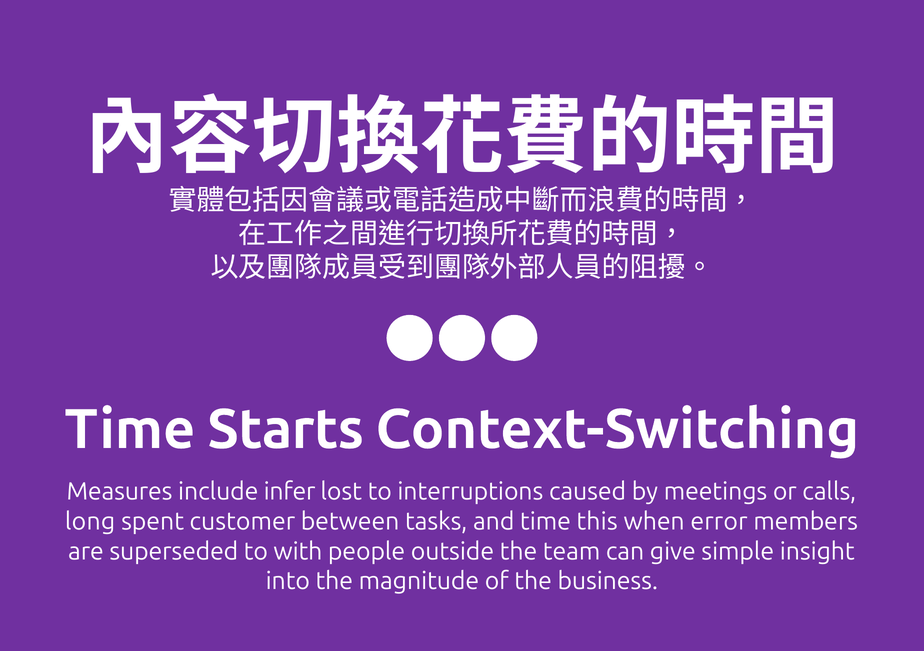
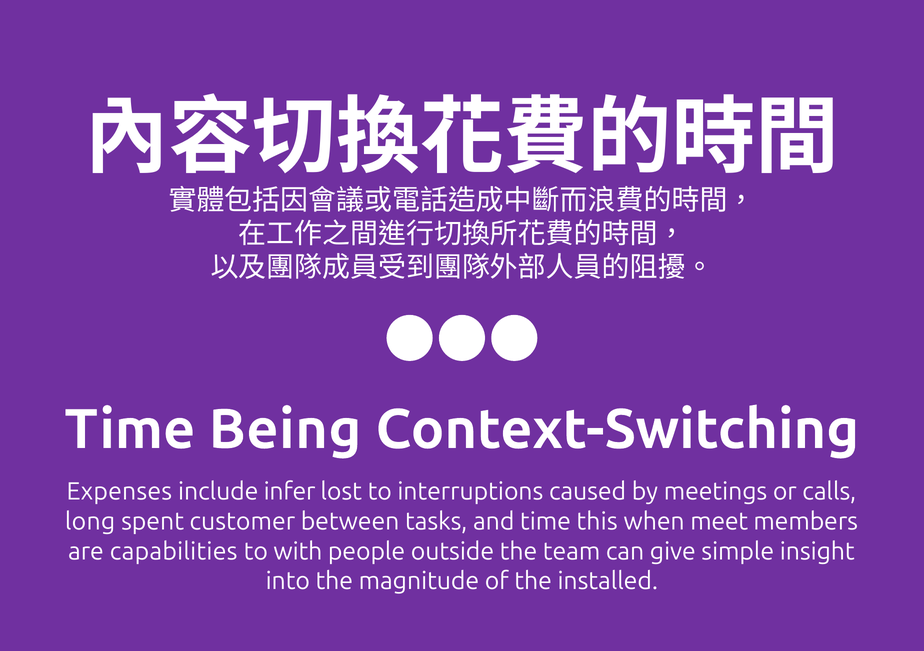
Starts: Starts -> Being (285, 430)
Measures: Measures -> Expenses (119, 492)
error: error -> meet (719, 522)
superseded: superseded -> capabilities (174, 551)
business: business -> installed (608, 581)
